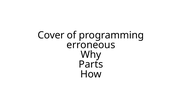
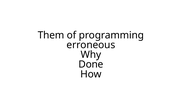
Cover: Cover -> Them (51, 35)
Parts: Parts -> Done (91, 64)
